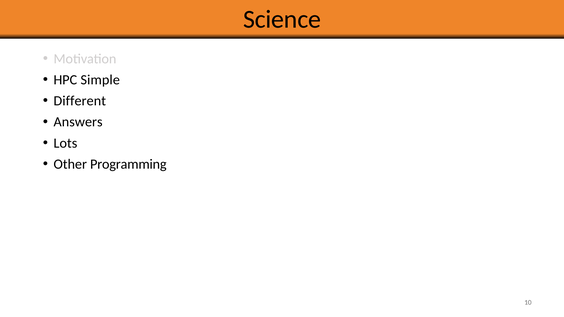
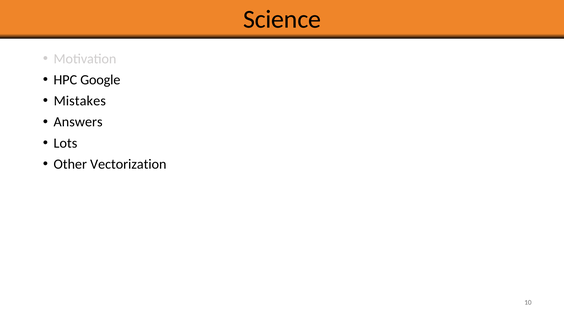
Simple: Simple -> Google (100, 80)
Different: Different -> Mistakes (80, 101)
Programming: Programming -> Vectorization (128, 164)
